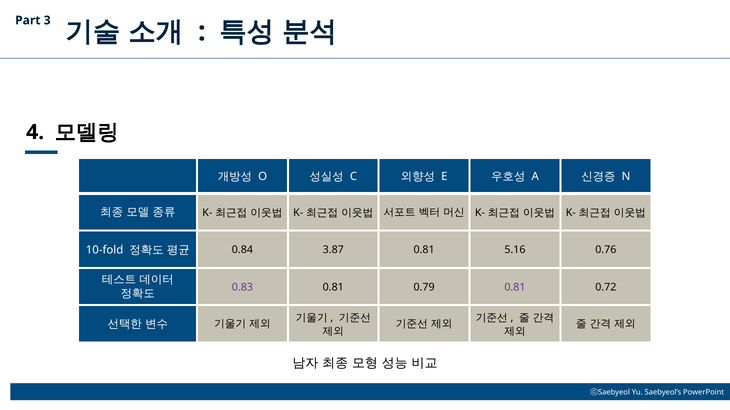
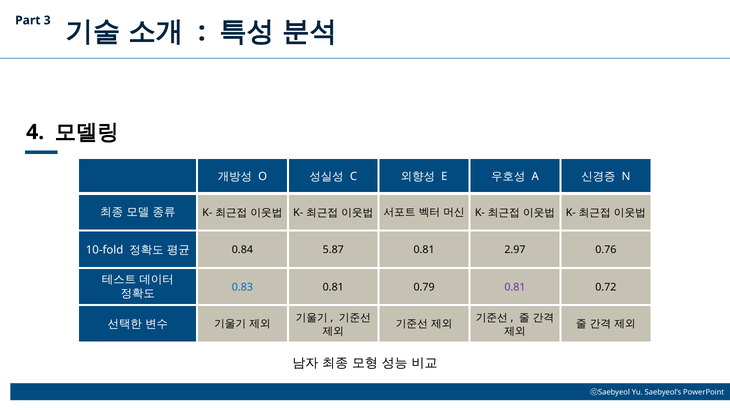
3.87: 3.87 -> 5.87 (333, 250)
5.16: 5.16 -> 2.97 (515, 250)
0.83 colour: purple -> blue (242, 288)
